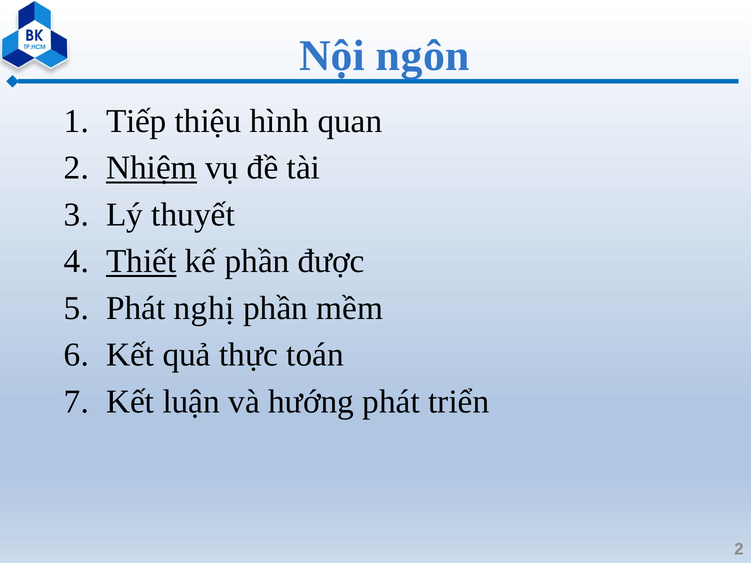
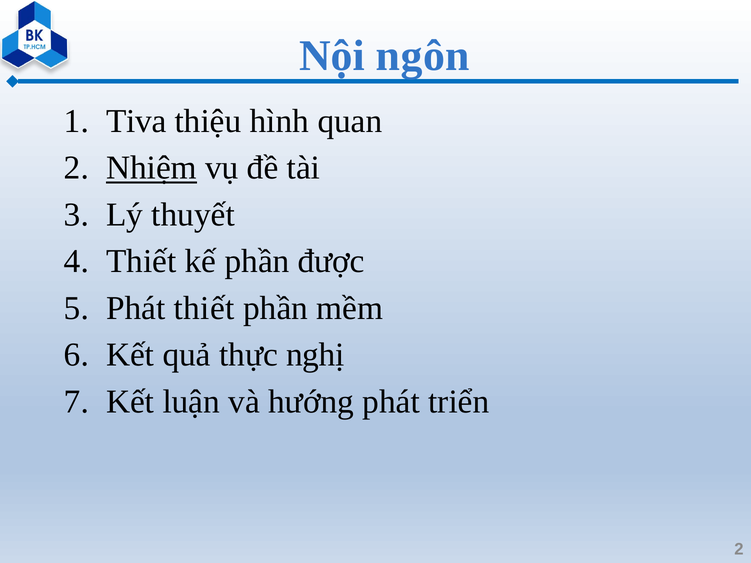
Tiếp: Tiếp -> Tiva (136, 121)
Thiết underline: present -> none (141, 262)
Phát nghị: nghị -> thiết (204, 308)
toán: toán -> nghị (315, 355)
